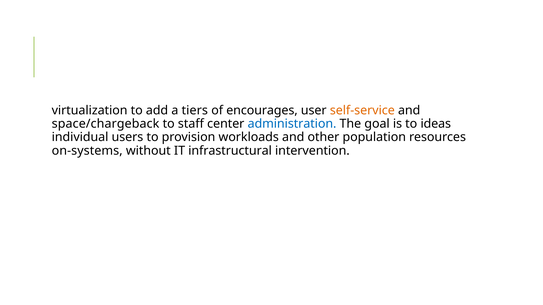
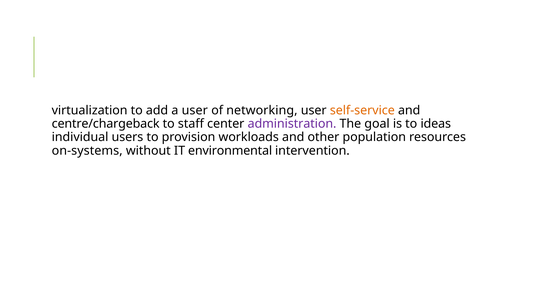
a tiers: tiers -> user (195, 110)
encourages: encourages -> networking (262, 110)
space/chargeback: space/chargeback -> centre/chargeback (106, 124)
administration colour: blue -> purple (292, 124)
infrastructural: infrastructural -> environmental (230, 151)
